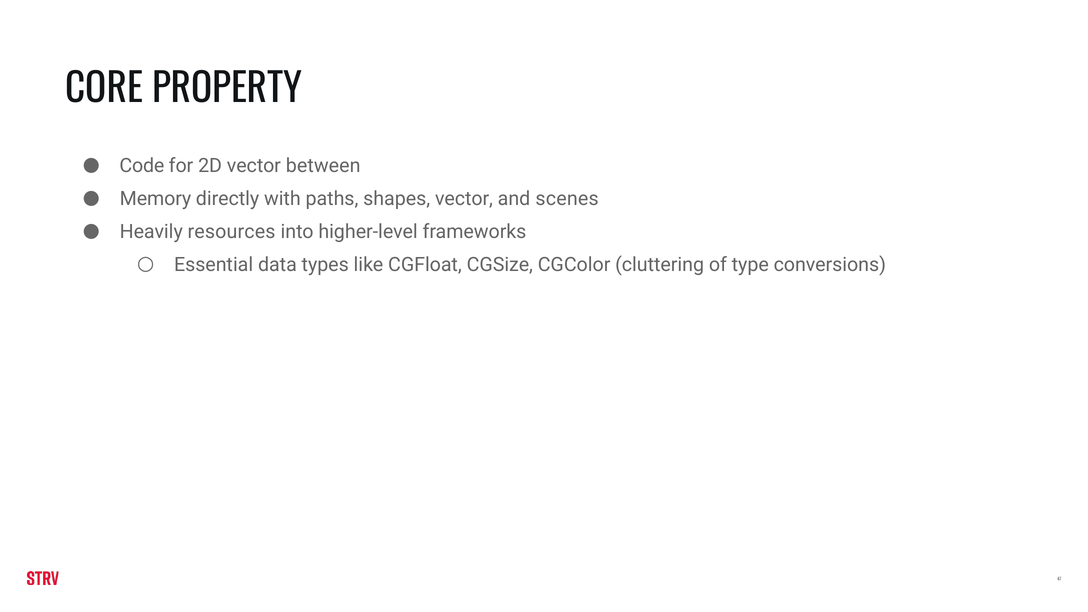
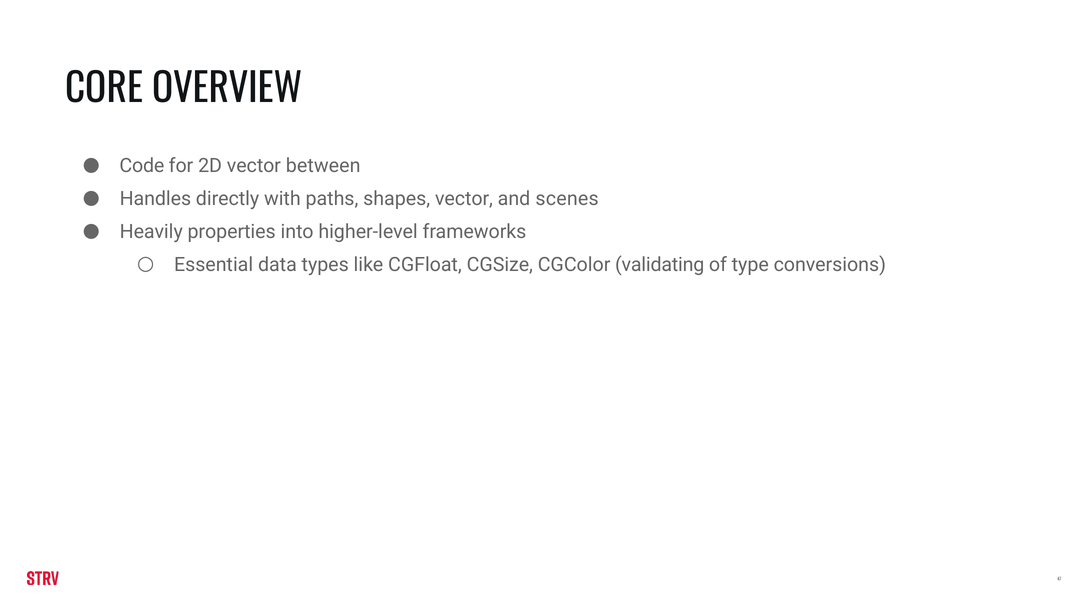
PROPERTY: PROPERTY -> OVERVIEW (227, 89)
Memory: Memory -> Handles (155, 199)
resources: resources -> properties (232, 232)
cluttering: cluttering -> validating (660, 265)
